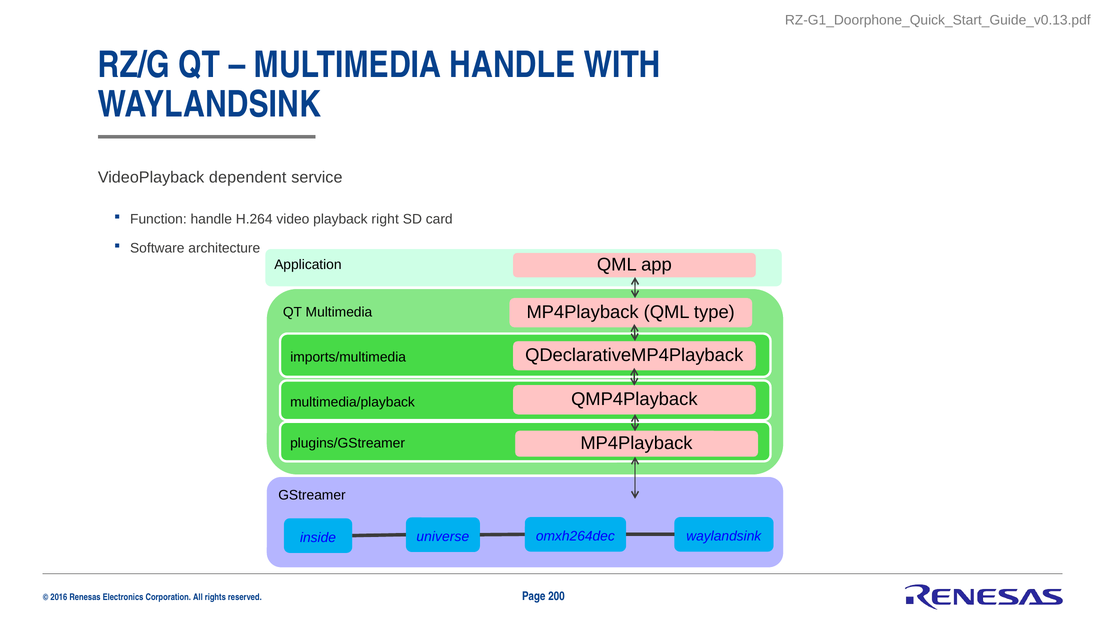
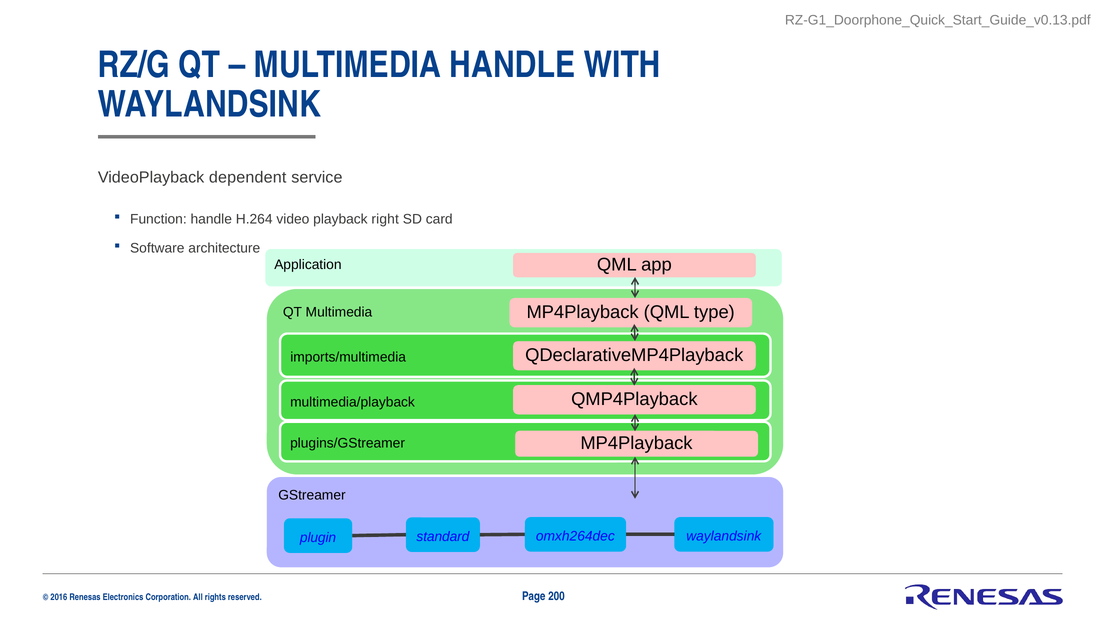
universe: universe -> standard (443, 537)
inside: inside -> plugin (318, 538)
